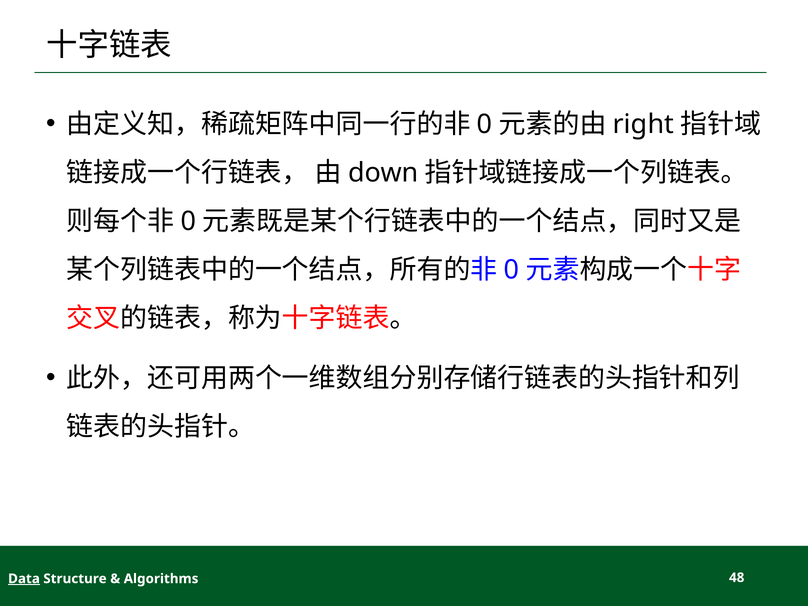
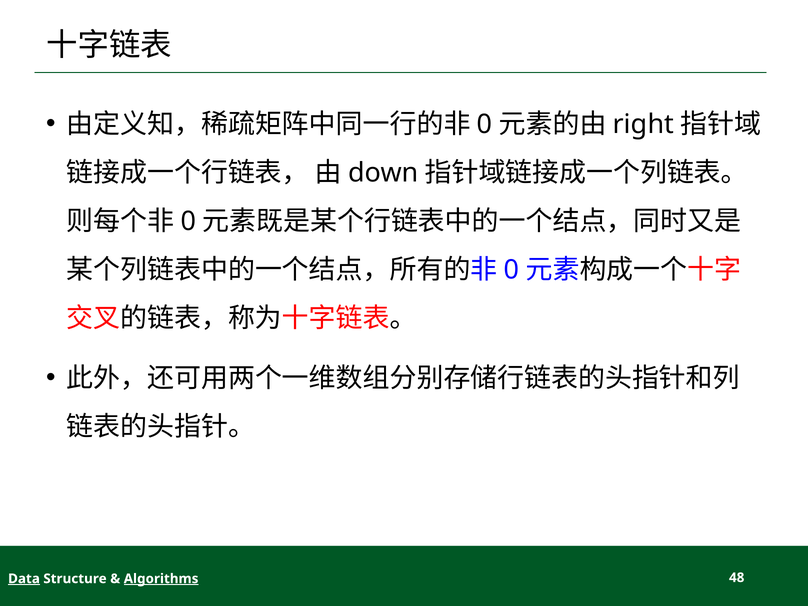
Algorithms underline: none -> present (161, 579)
